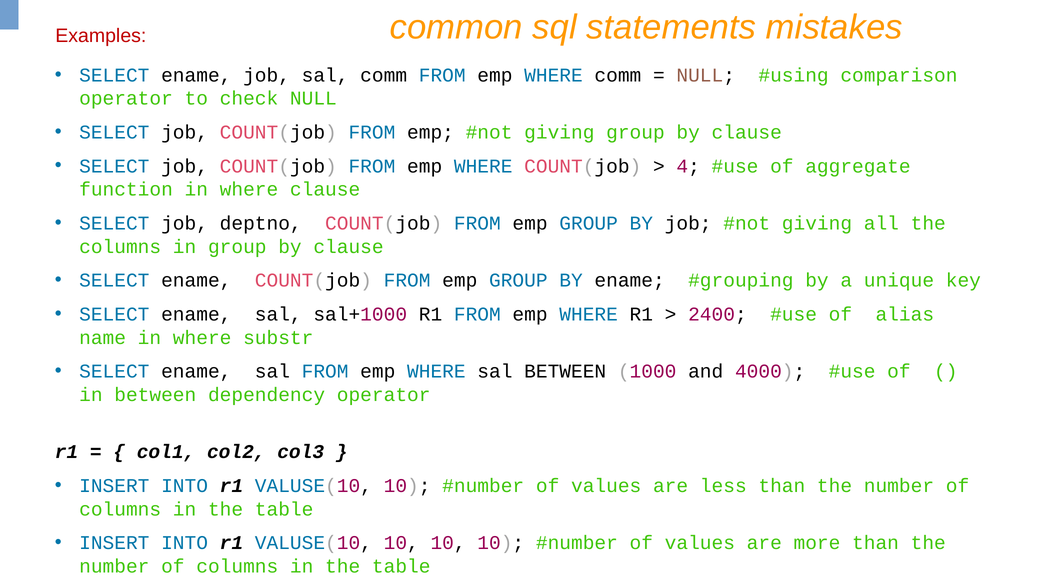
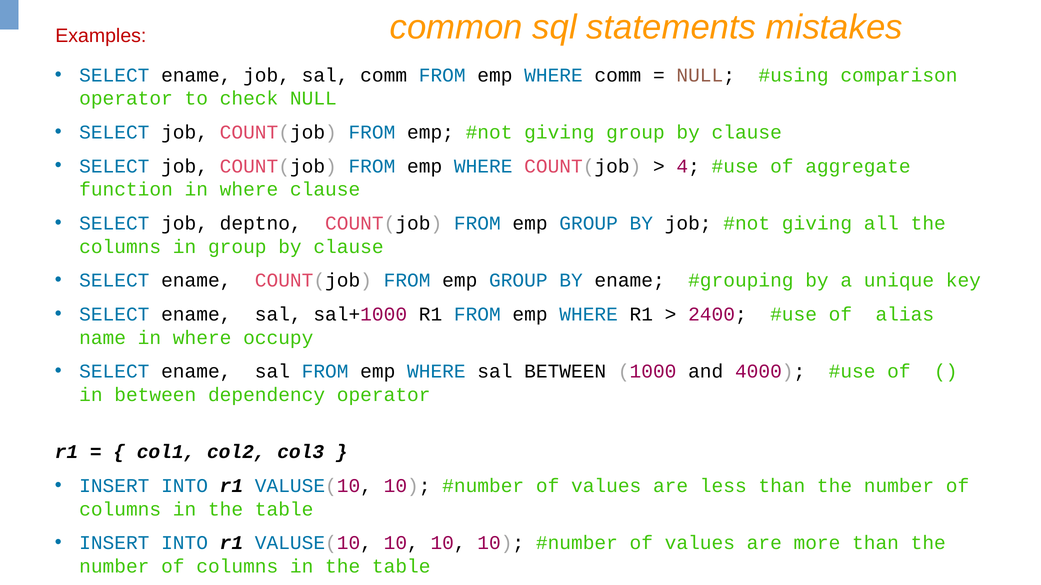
substr: substr -> occupy (278, 338)
